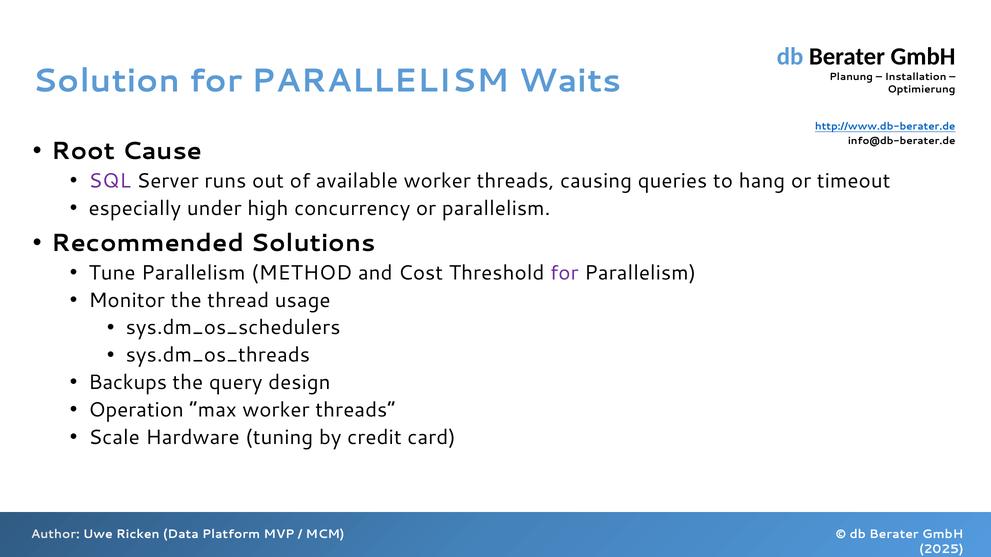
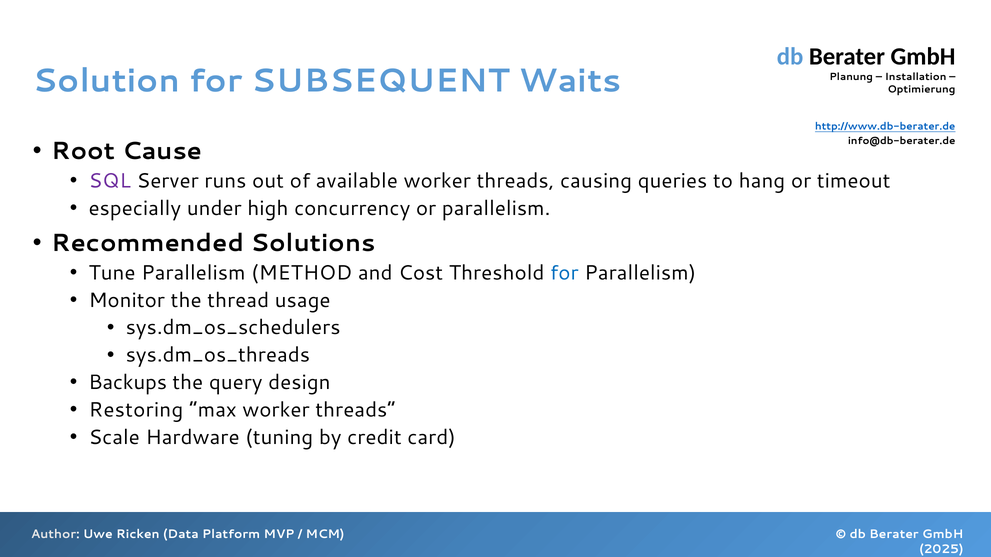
Solution for PARALLELISM: PARALLELISM -> SUBSEQUENT (381, 81)
for colour: purple -> blue (564, 273)
Operation: Operation -> Restoring (136, 410)
